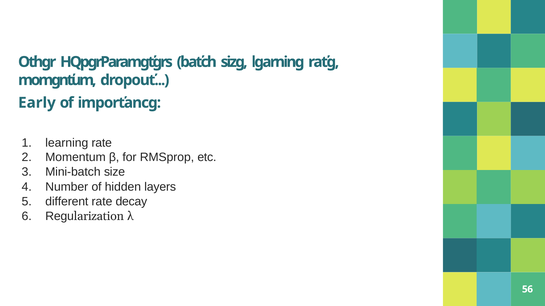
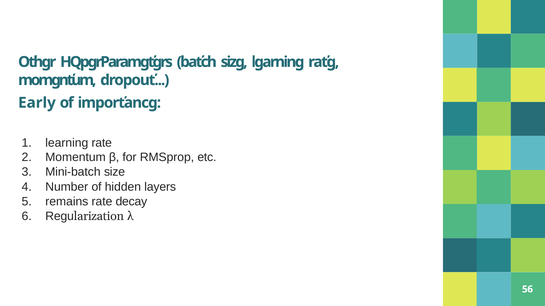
different: different -> remains (67, 202)
